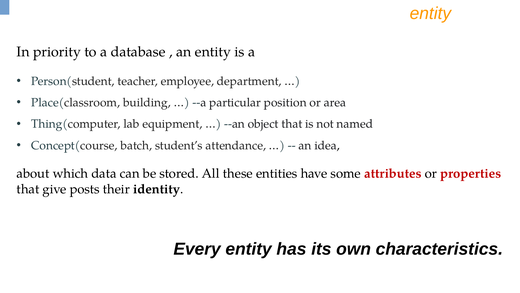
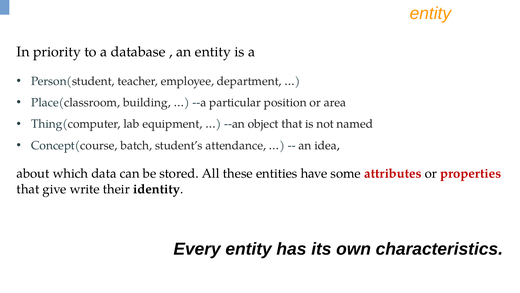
posts: posts -> write (85, 189)
